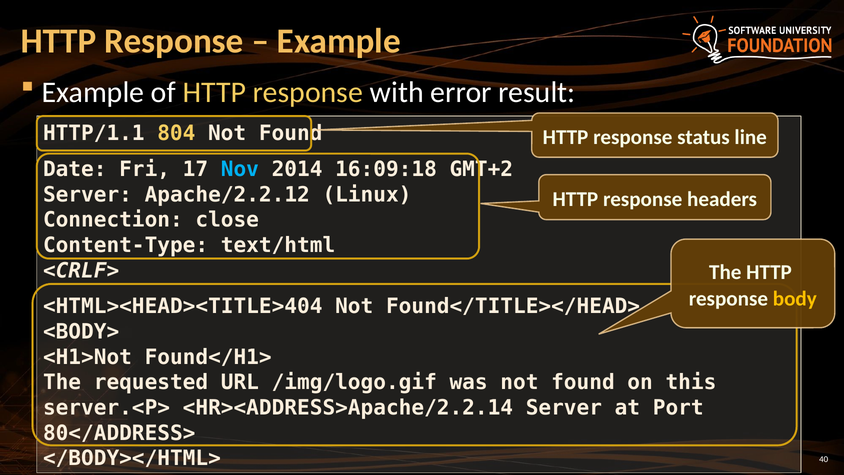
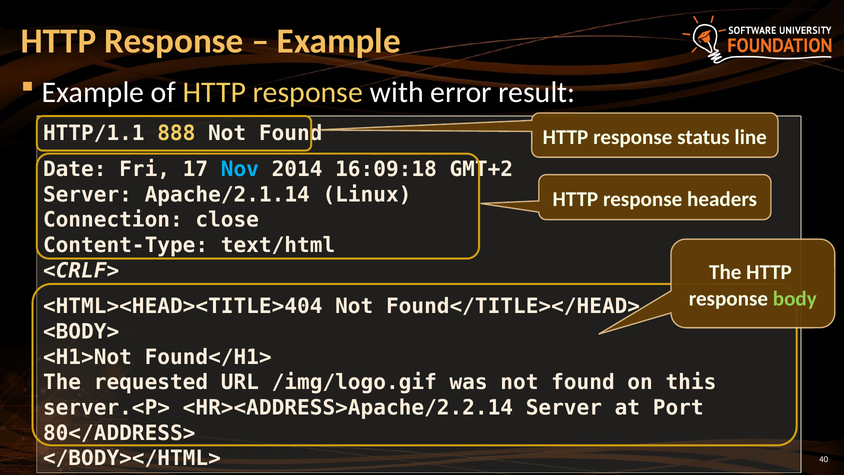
804: 804 -> 888 (176, 133)
Apache/2.2.12: Apache/2.2.12 -> Apache/2.1.14 (227, 195)
body colour: yellow -> light green (795, 299)
